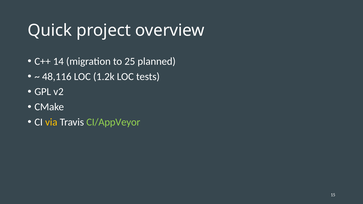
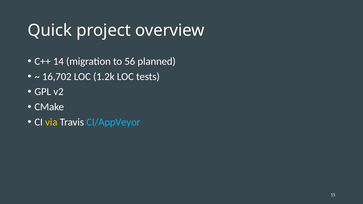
25: 25 -> 56 (130, 61)
48,116: 48,116 -> 16,702 (57, 77)
CI/AppVeyor colour: light green -> light blue (113, 122)
